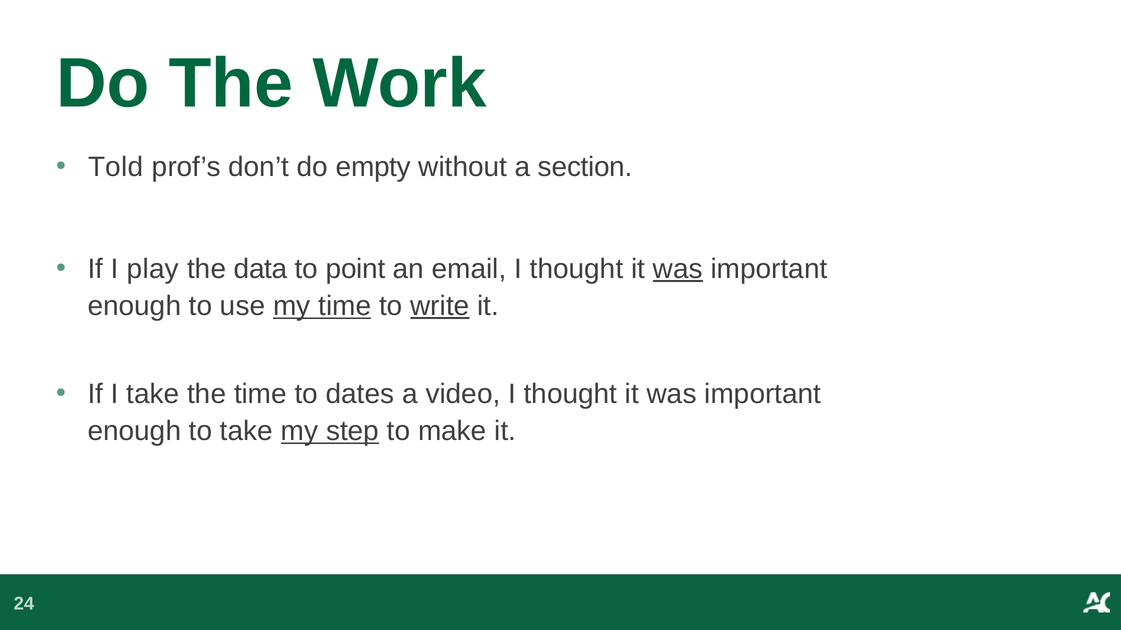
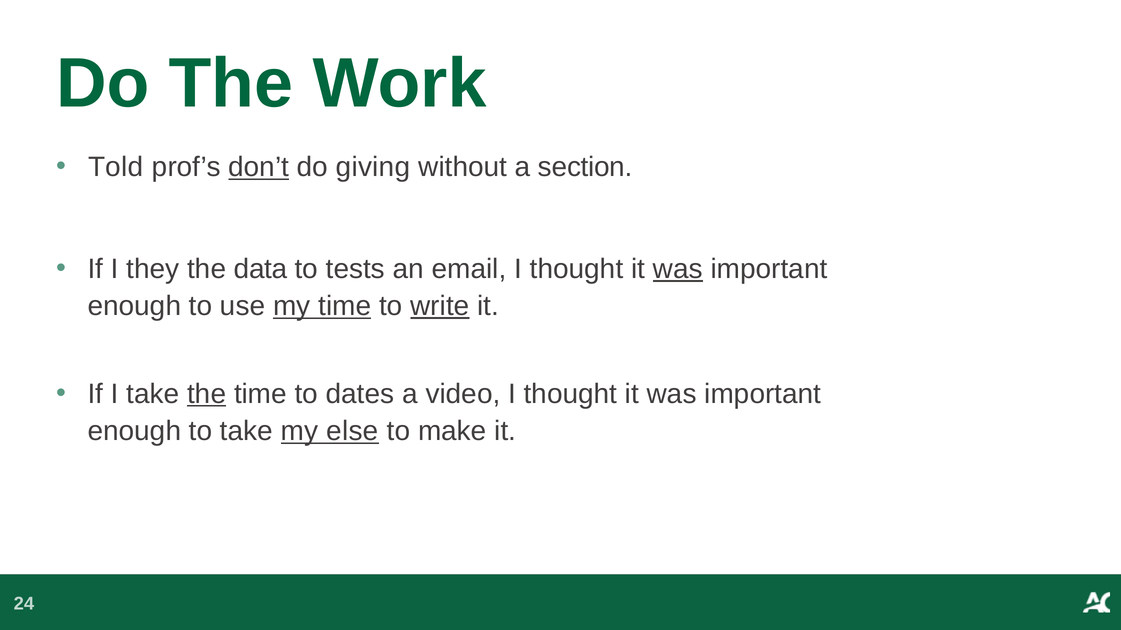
don’t underline: none -> present (259, 167)
empty: empty -> giving (373, 167)
play: play -> they (153, 269)
point: point -> tests (355, 269)
the underline: none -> present (207, 394)
step: step -> else (352, 431)
